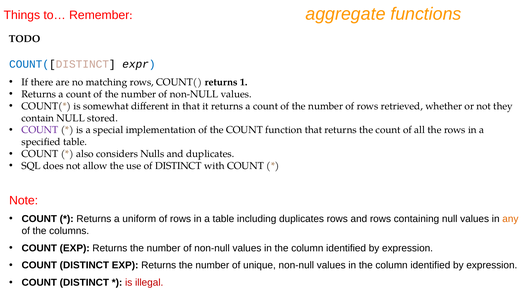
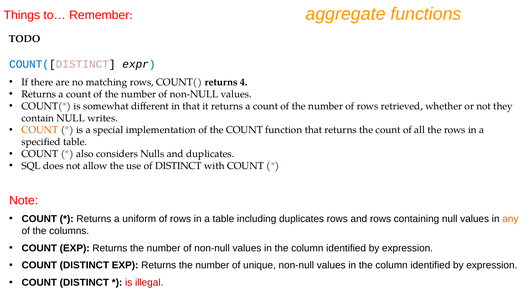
1: 1 -> 4 (244, 82)
stored: stored -> writes (103, 118)
COUNT colour: purple -> orange (40, 130)
